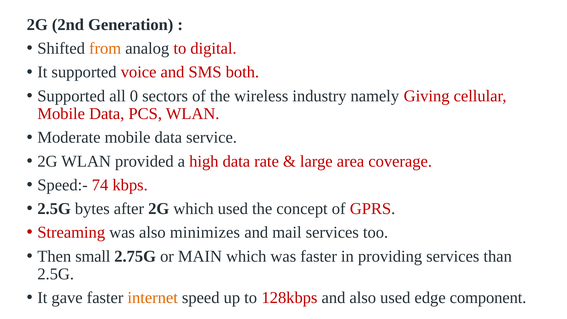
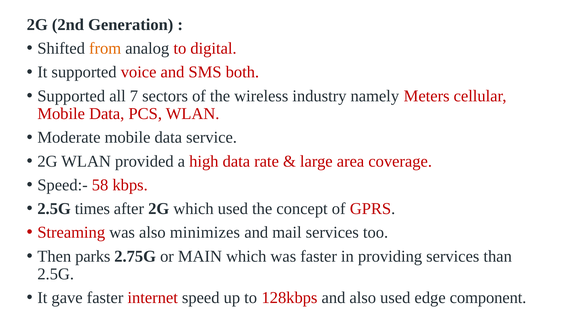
0: 0 -> 7 (134, 96)
Giving: Giving -> Meters (427, 96)
74: 74 -> 58 (100, 185)
bytes: bytes -> times (92, 209)
small: small -> parks (93, 256)
internet colour: orange -> red (153, 298)
